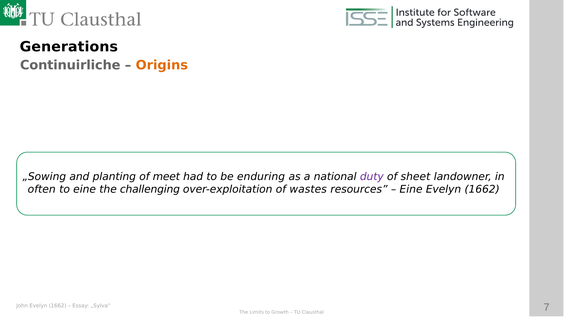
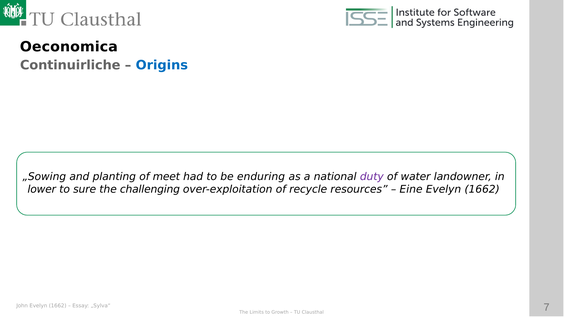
Generations: Generations -> Oeconomica (69, 47)
Origins colour: orange -> blue (162, 65)
sheet: sheet -> water (416, 177)
often: often -> lower (42, 189)
to eine: eine -> sure (85, 189)
wastes: wastes -> recycle (308, 189)
